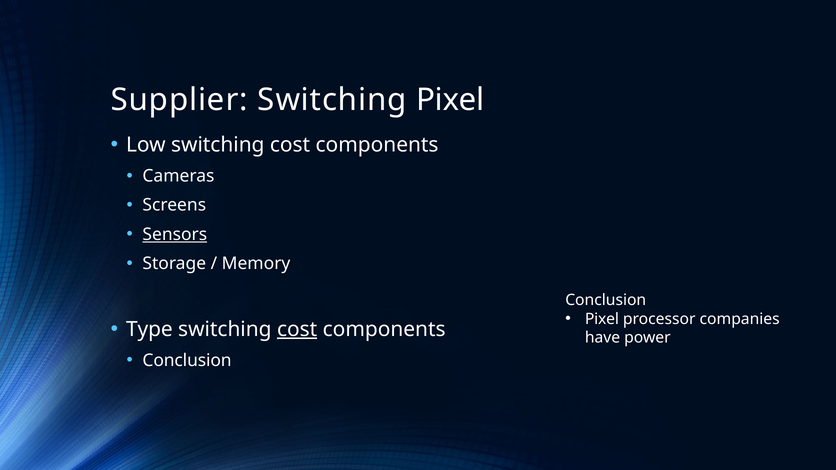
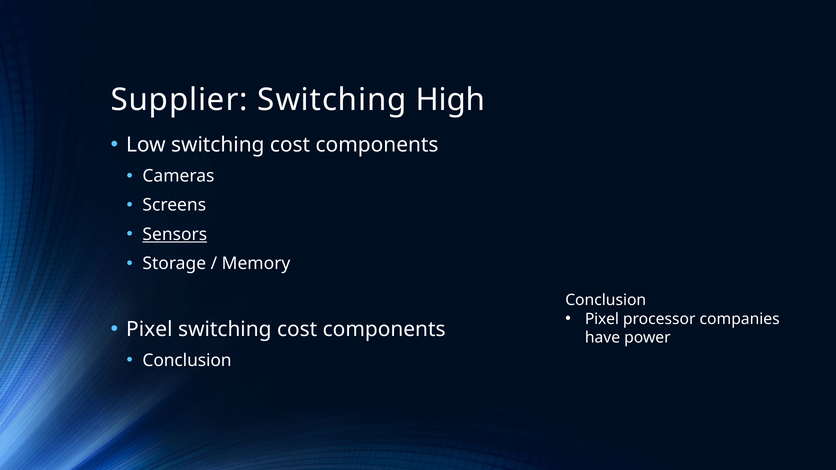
Switching Pixel: Pixel -> High (450, 100)
Type: Type -> Pixel (149, 330)
cost underline: present -> none (297, 330)
